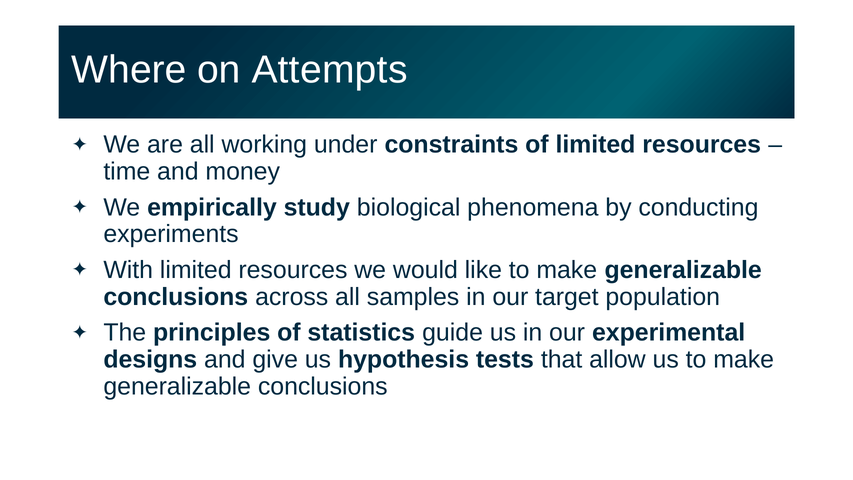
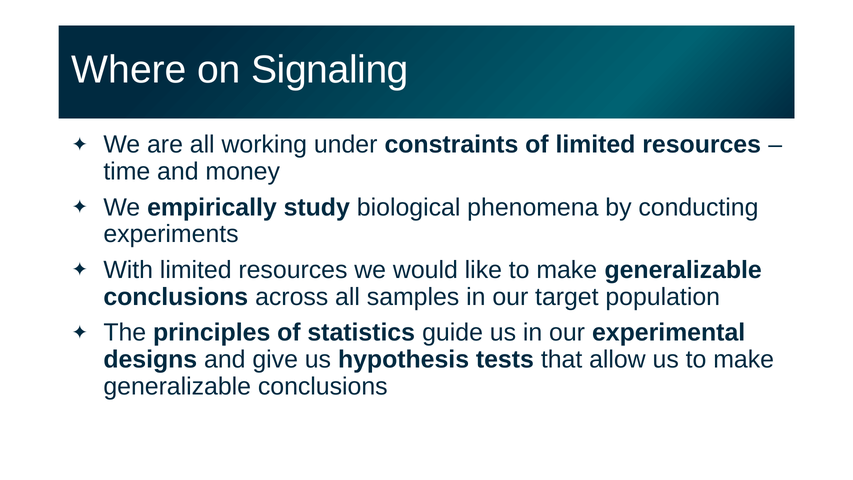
Attempts: Attempts -> Signaling (330, 70)
